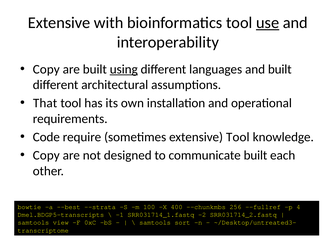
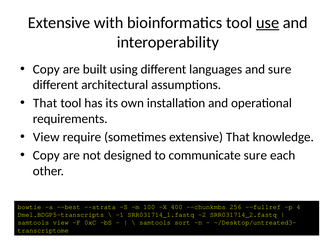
using underline: present -> none (124, 69)
and built: built -> sure (280, 69)
Code: Code -> View (46, 137)
extensive Tool: Tool -> That (238, 137)
communicate built: built -> sure (255, 155)
